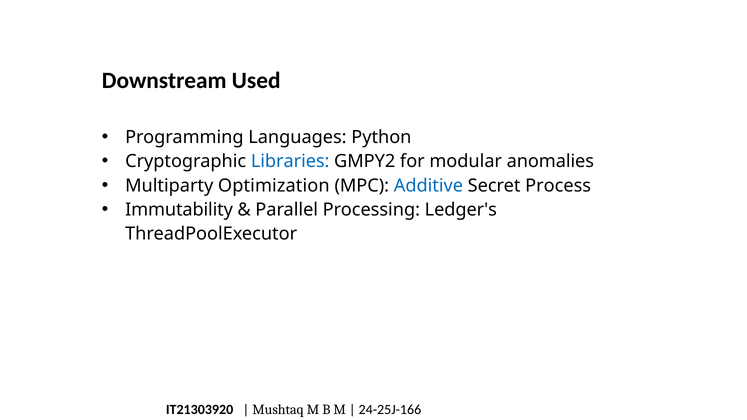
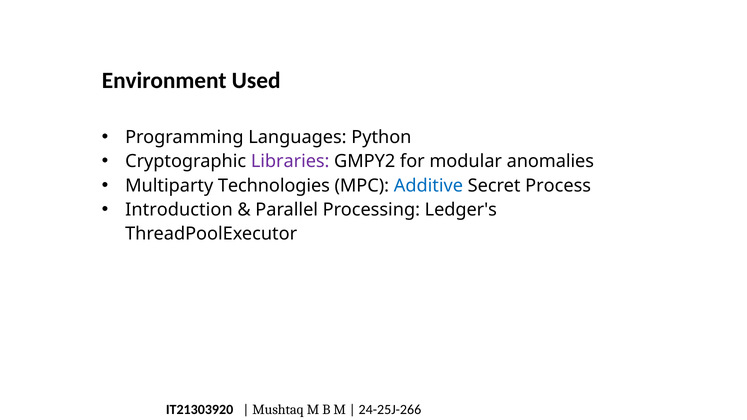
Downstream: Downstream -> Environment (164, 80)
Libraries colour: blue -> purple (290, 161)
Optimization: Optimization -> Technologies (274, 186)
Immutability: Immutability -> Introduction (179, 210)
24-25J-166: 24-25J-166 -> 24-25J-266 (390, 410)
